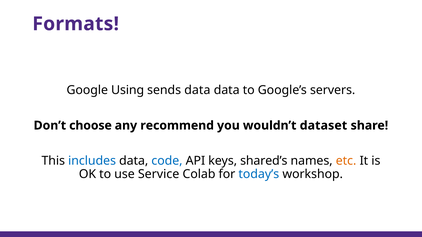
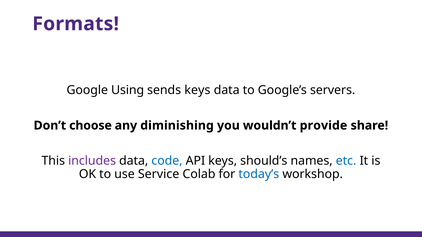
sends data: data -> keys (197, 90)
recommend: recommend -> diminishing (177, 126)
dataset: dataset -> provide (323, 126)
includes colour: blue -> purple (92, 161)
shared’s: shared’s -> should’s (264, 161)
etc colour: orange -> blue (346, 161)
